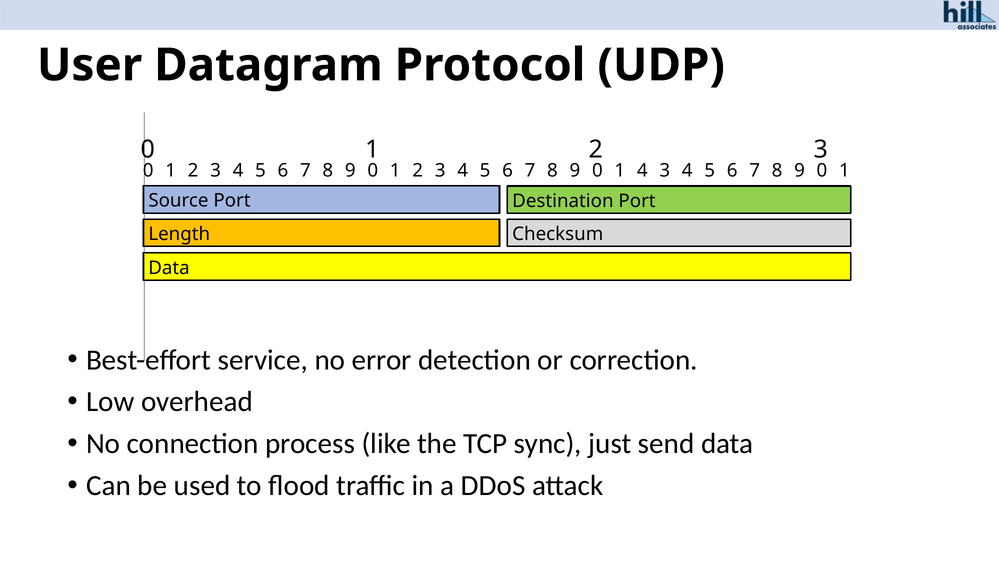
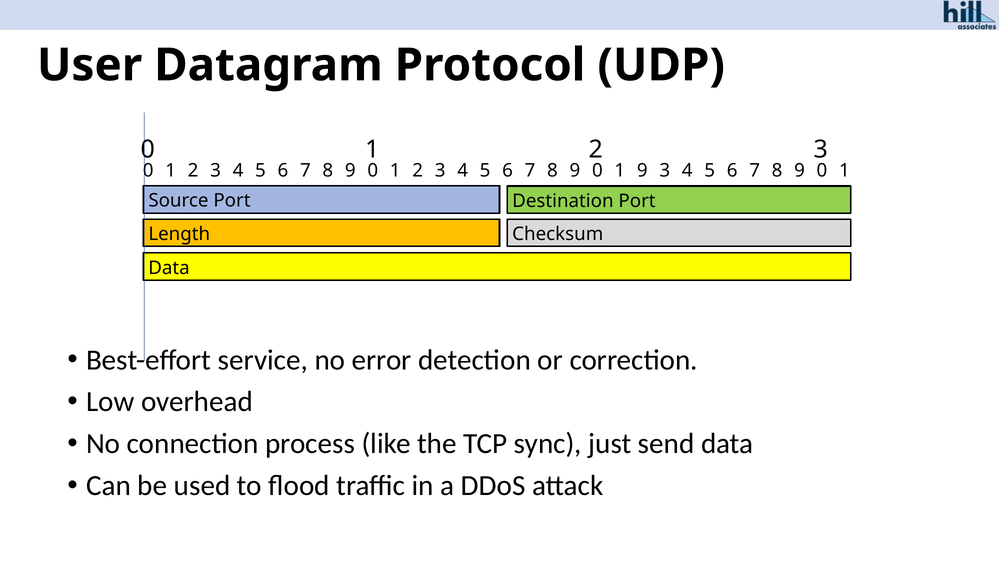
1 4: 4 -> 9 (642, 171)
